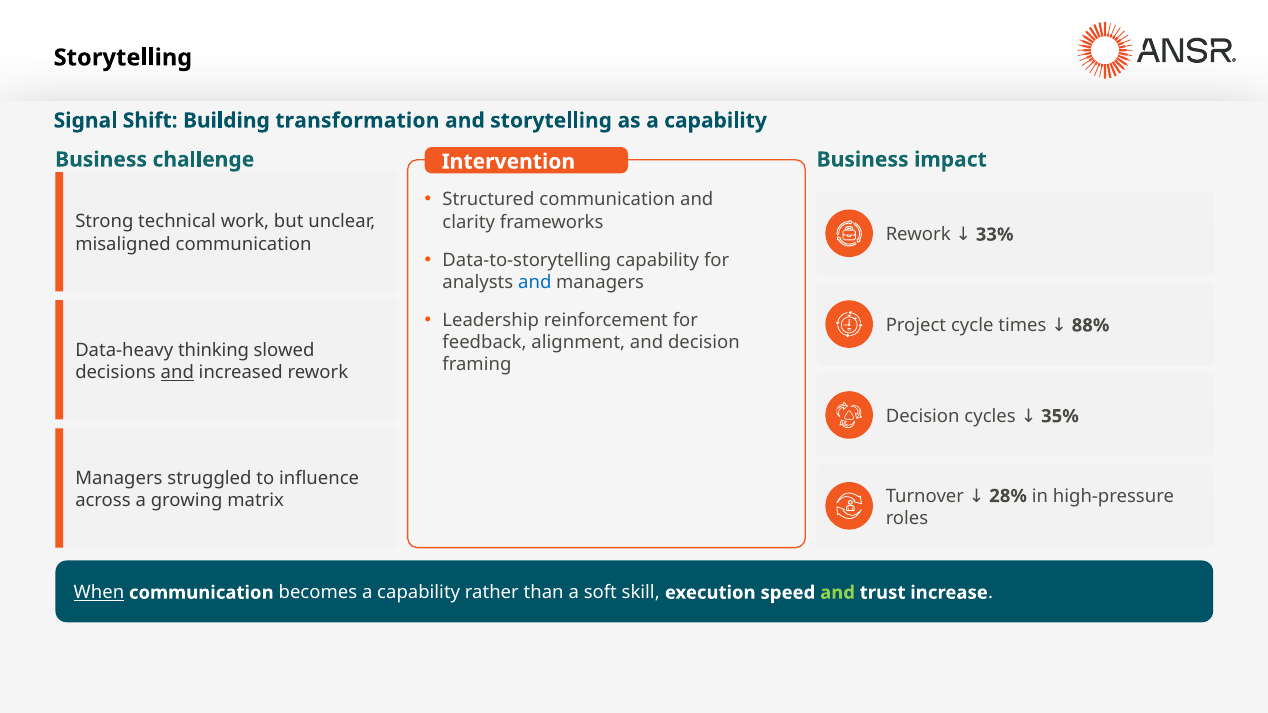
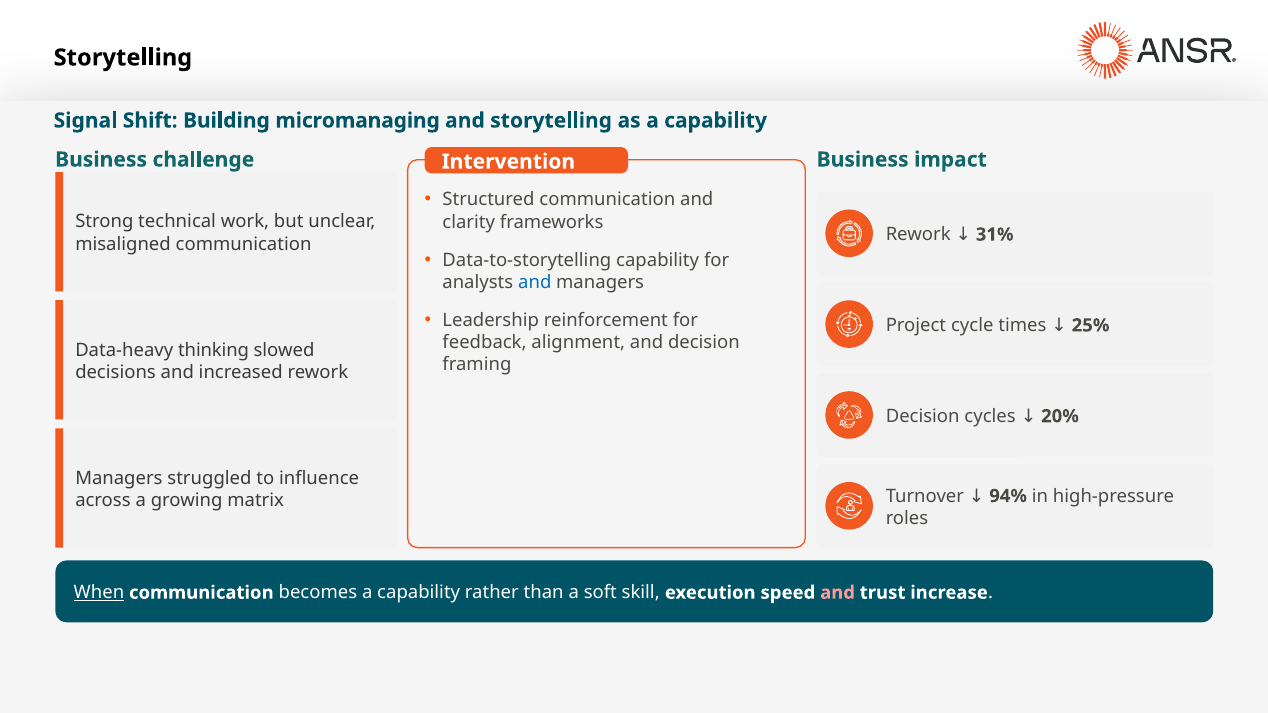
transformation: transformation -> micromanaging (358, 121)
33%: 33% -> 31% (995, 235)
88%: 88% -> 25% (1091, 326)
and underline: present -> none (177, 372)
35%: 35% -> 20% (1060, 416)
28%: 28% -> 94% (1008, 496)
and colour: light green -> pink (838, 593)
